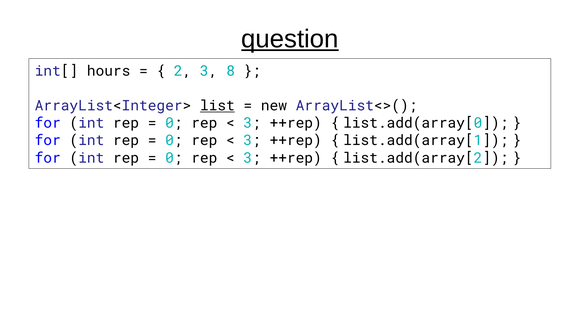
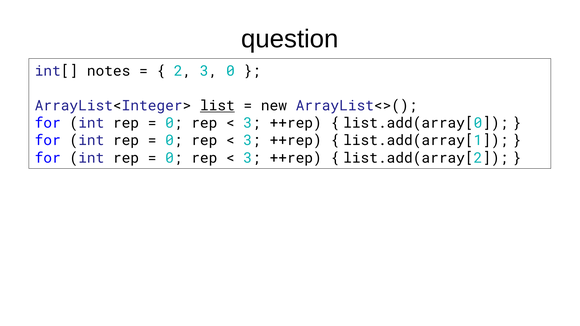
question underline: present -> none (290, 39)
hours: hours -> notes (109, 71)
3 8: 8 -> 0 (230, 71)
